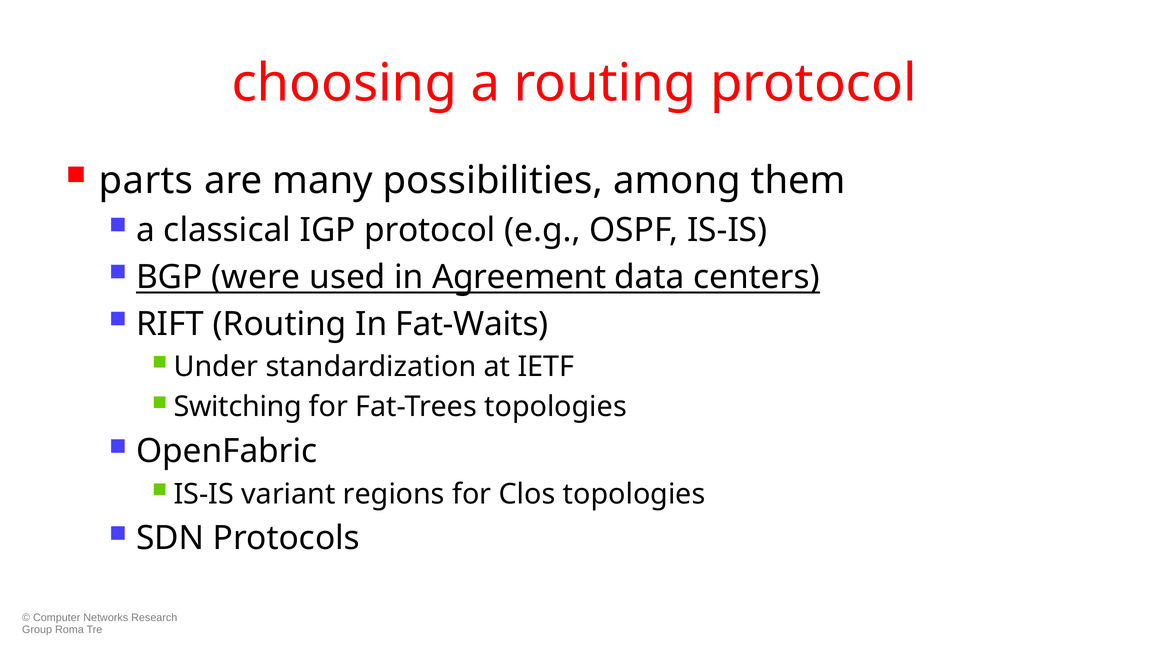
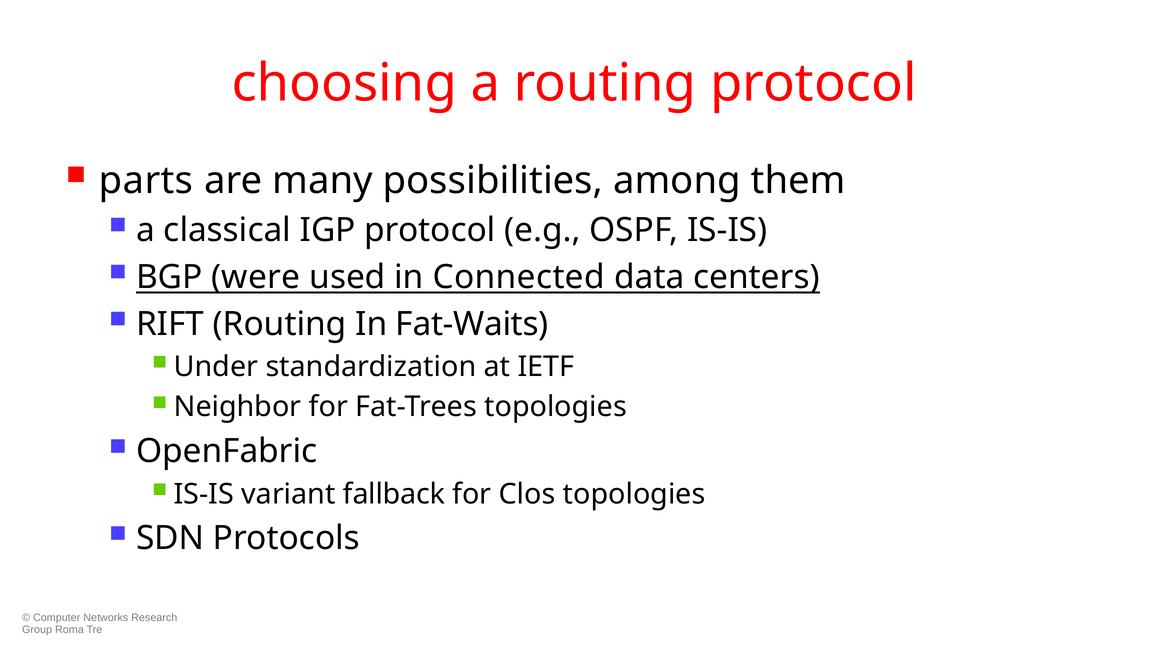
Agreement: Agreement -> Connected (519, 277)
Switching: Switching -> Neighbor (238, 407)
regions: regions -> fallback (394, 494)
